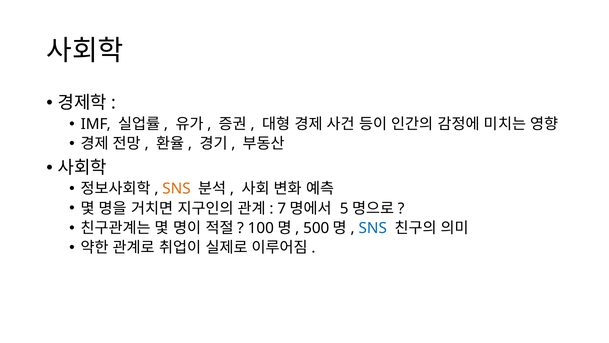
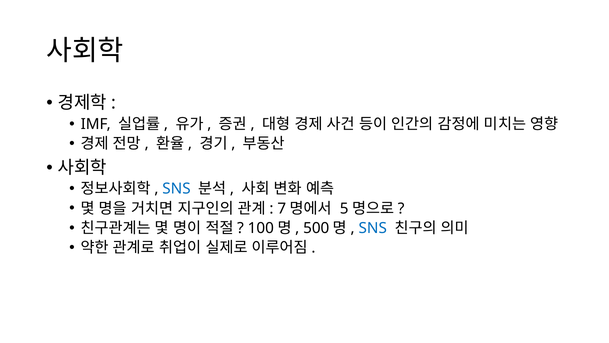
SNS colour: orange -> blue (177, 189)
